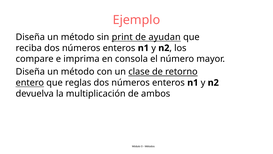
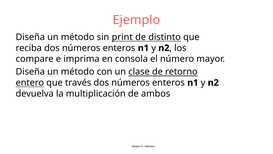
ayudan: ayudan -> distinto (165, 37)
reglas: reglas -> través (78, 82)
